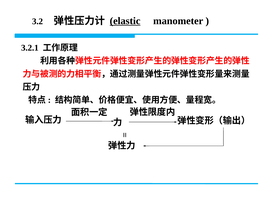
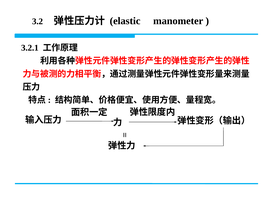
elastic underline: present -> none (125, 21)
